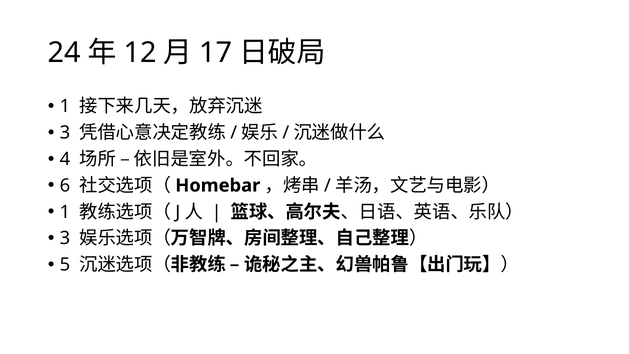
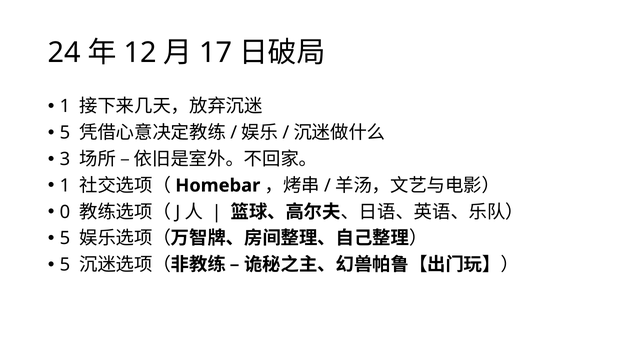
3: 3 -> 5 (65, 133)
4: 4 -> 3 (65, 159)
6: 6 -> 1 (65, 185)
1: 1 -> 0 (65, 212)
3: 3 -> 5 (65, 238)
